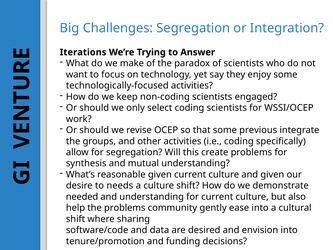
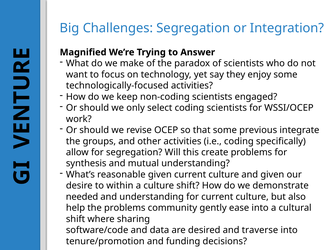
Iterations: Iterations -> Magnified (83, 52)
needs: needs -> within (120, 185)
envision: envision -> traverse (260, 230)
